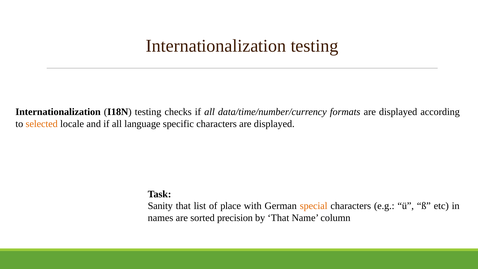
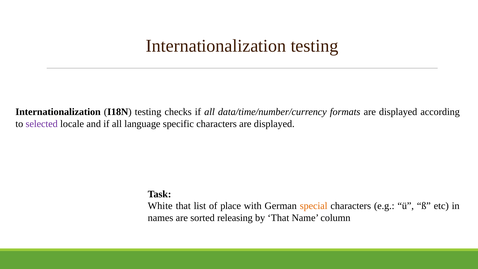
selected colour: orange -> purple (42, 124)
Sanity: Sanity -> White (160, 206)
precision: precision -> releasing (235, 218)
